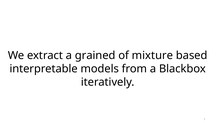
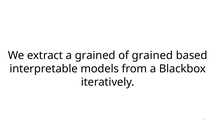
of mixture: mixture -> grained (152, 55)
